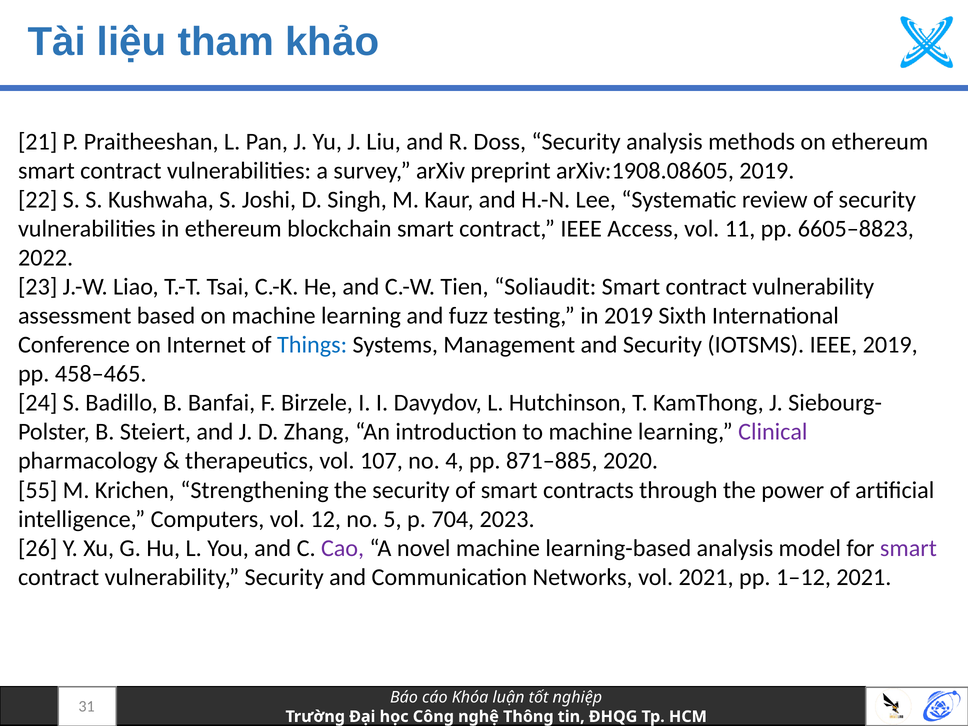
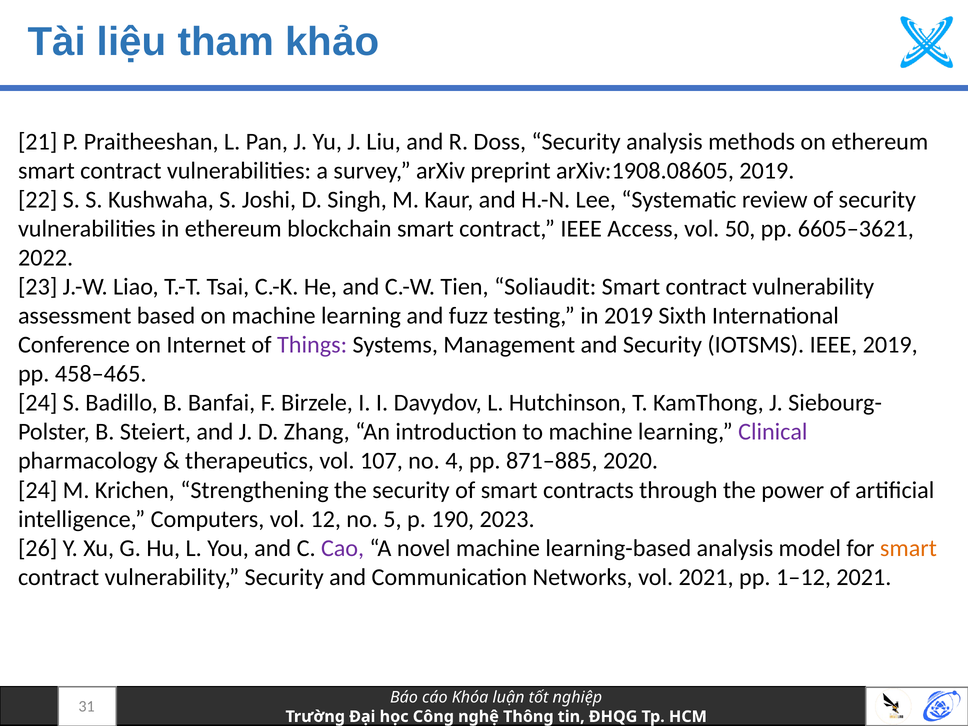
11: 11 -> 50 (740, 229)
6605–8823: 6605–8823 -> 6605–3621 (856, 229)
Things colour: blue -> purple (312, 345)
55: 55 -> 24 (38, 490)
704: 704 -> 190 (453, 519)
smart colour: purple -> orange (908, 548)
